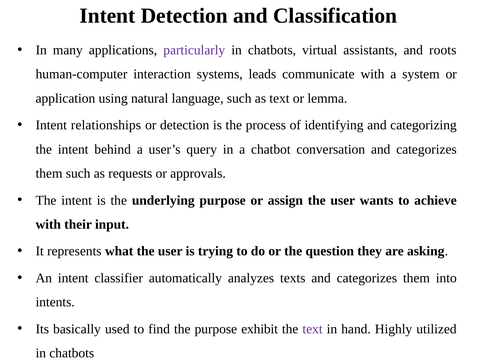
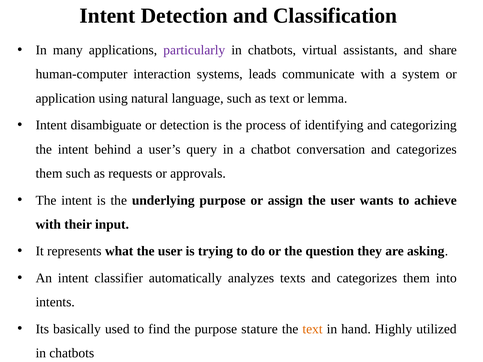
roots: roots -> share (443, 50)
relationships: relationships -> disambiguate (106, 125)
exhibit: exhibit -> stature (259, 329)
text colour: purple -> orange (313, 329)
